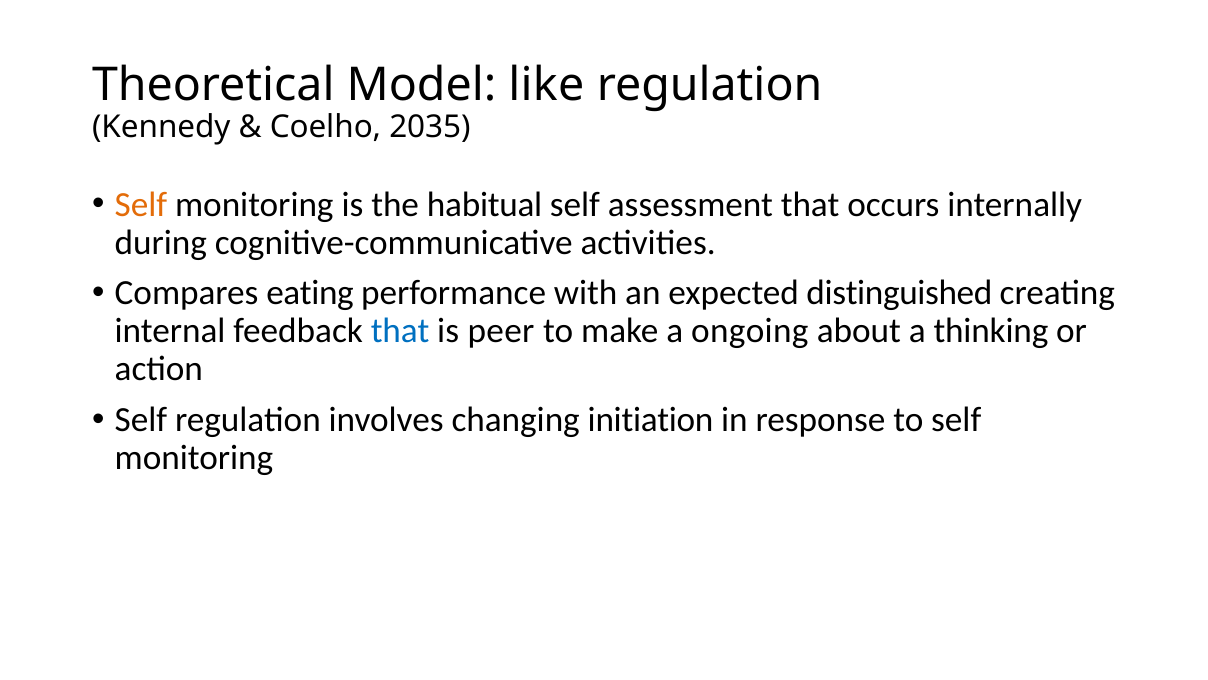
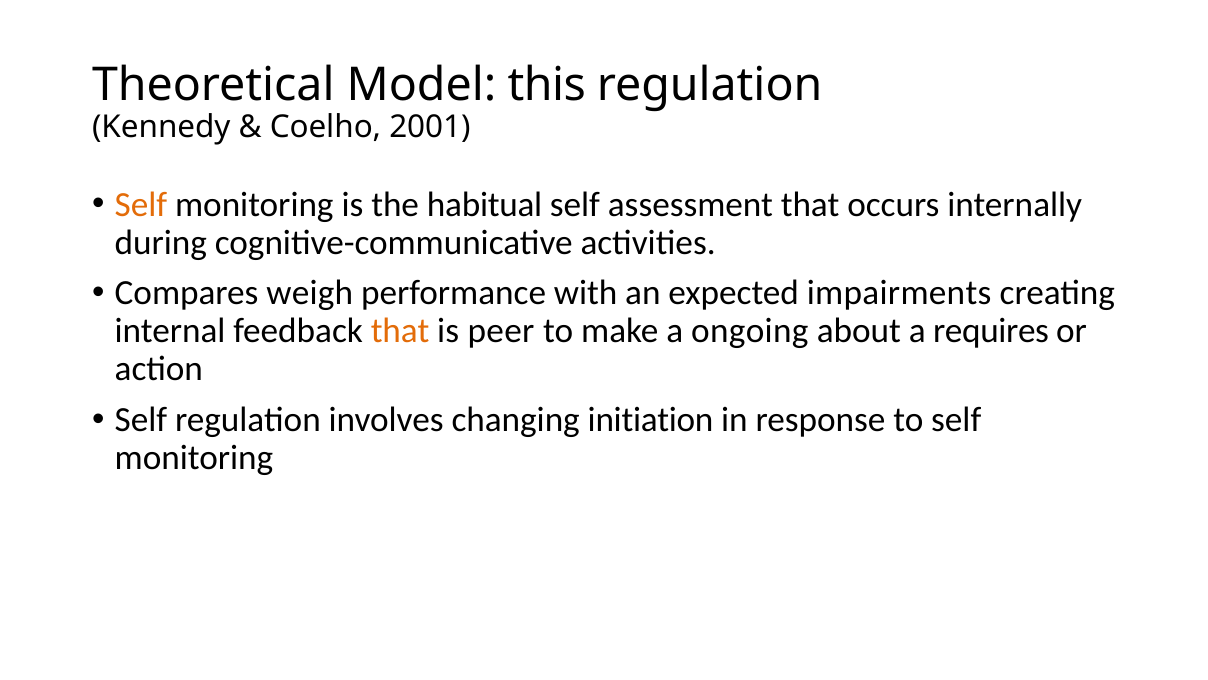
like: like -> this (547, 85)
2035: 2035 -> 2001 (430, 127)
eating: eating -> weigh (310, 293)
distinguished: distinguished -> impairments (899, 293)
that colour: blue -> orange (400, 331)
thinking: thinking -> requires (991, 331)
